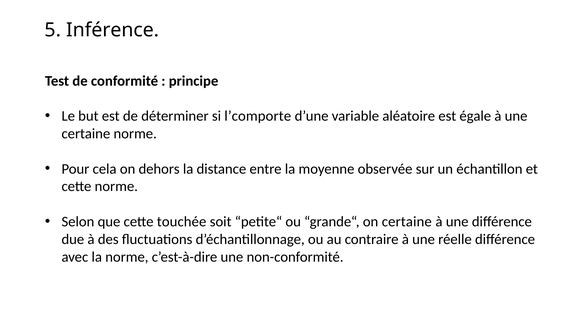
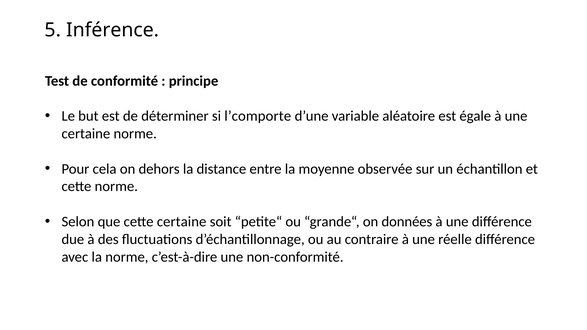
cette touchée: touchée -> certaine (182, 222)
on certaine: certaine -> données (407, 222)
